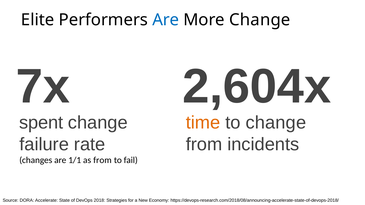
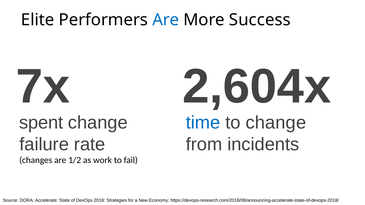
More Change: Change -> Success (260, 20)
time colour: orange -> blue (203, 123)
1/1: 1/1 -> 1/2 (75, 160)
as from: from -> work (103, 160)
